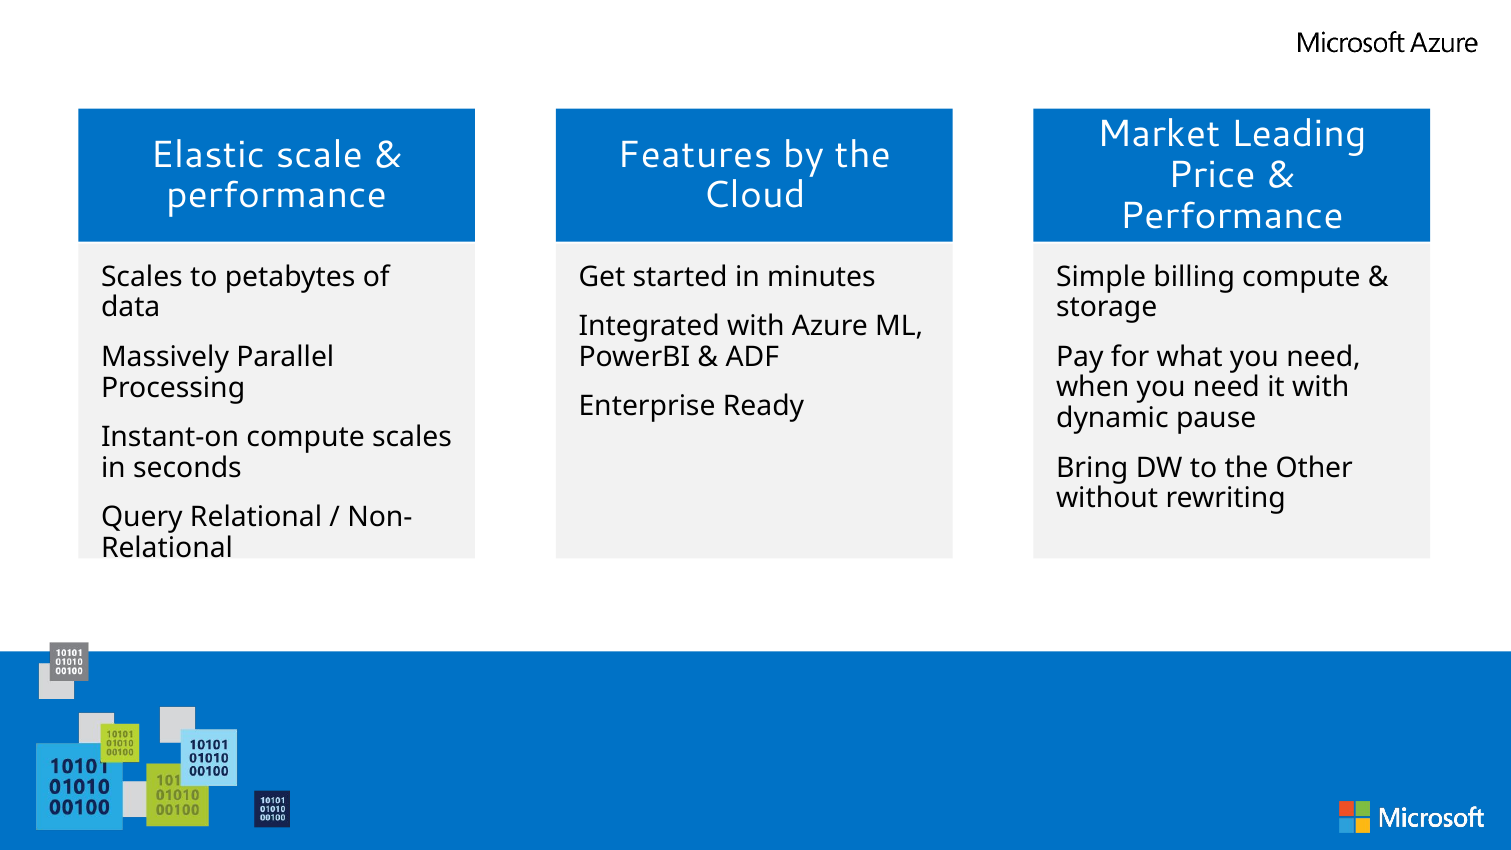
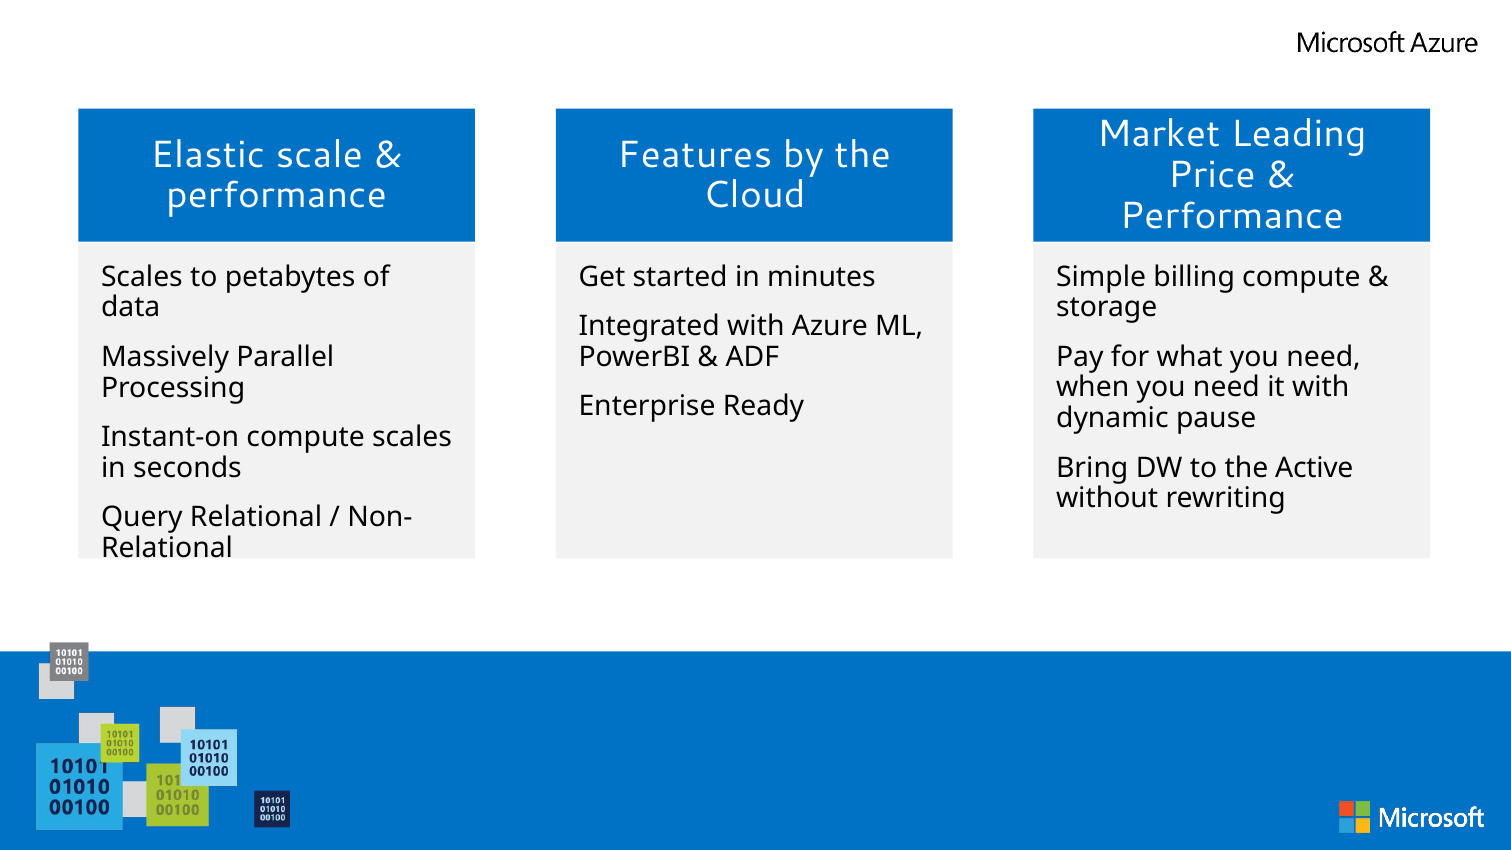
Other: Other -> Active (1314, 468)
